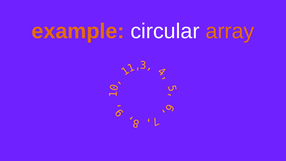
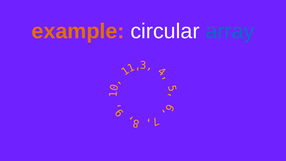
array colour: orange -> blue (230, 31)
